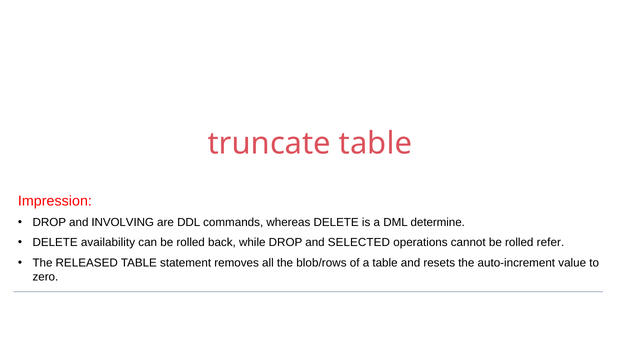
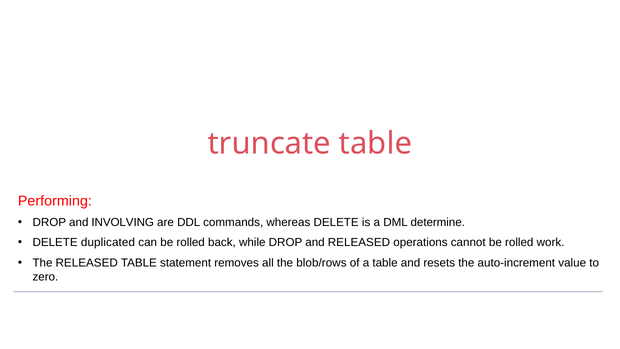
Impression: Impression -> Performing (55, 201)
availability: availability -> duplicated (108, 242)
and SELECTED: SELECTED -> RELEASED (359, 242)
refer: refer -> work (551, 242)
